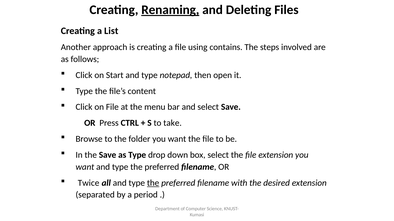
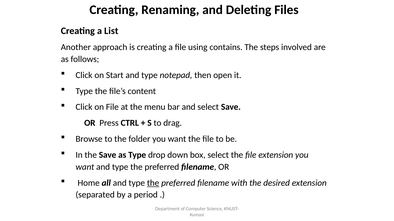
Renaming underline: present -> none (170, 10)
take: take -> drag (173, 123)
Twice: Twice -> Home (89, 183)
